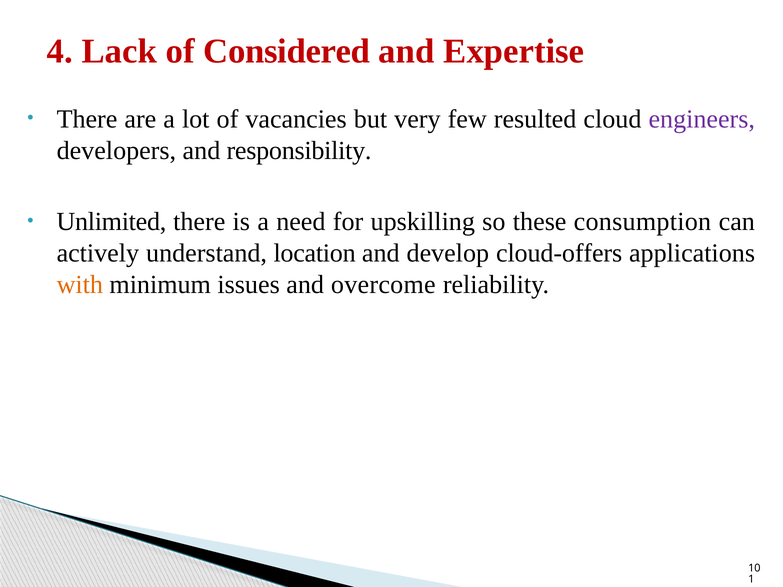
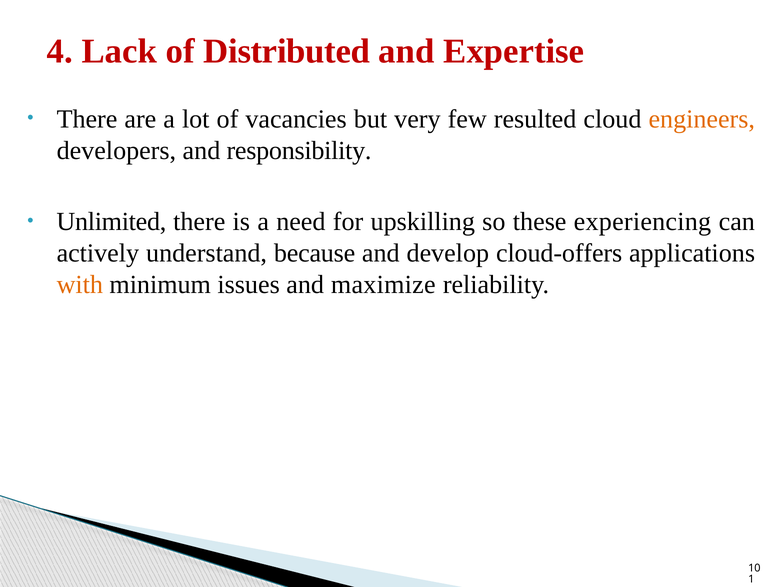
Considered: Considered -> Distributed (287, 51)
engineers colour: purple -> orange (702, 119)
consumption: consumption -> experiencing (642, 222)
location: location -> because (315, 253)
overcome: overcome -> maximize (383, 285)
